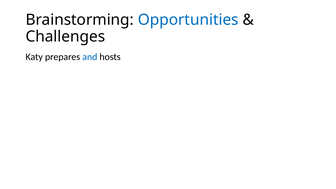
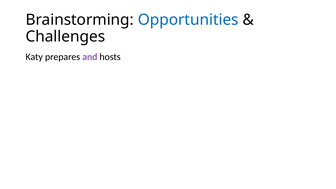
and colour: blue -> purple (90, 57)
